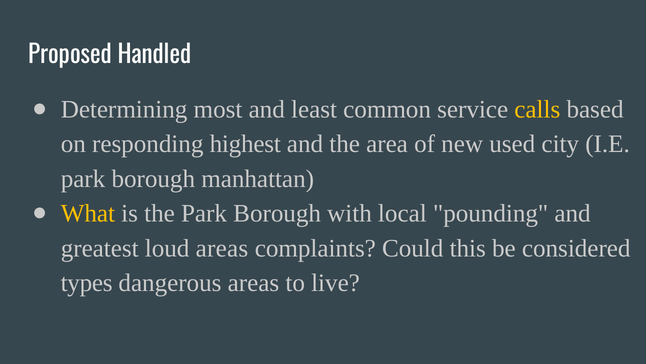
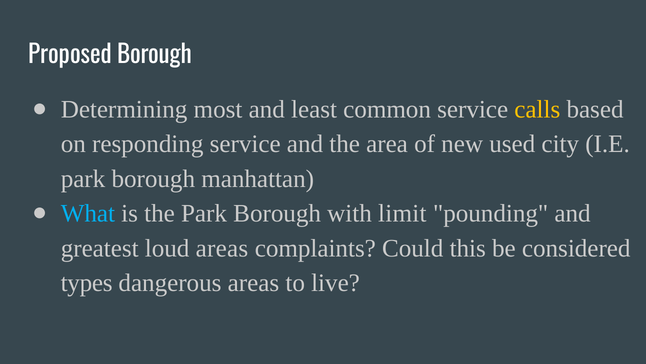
Proposed Handled: Handled -> Borough (155, 55)
responding highest: highest -> service (245, 144)
What colour: yellow -> light blue (88, 213)
local: local -> limit (402, 213)
